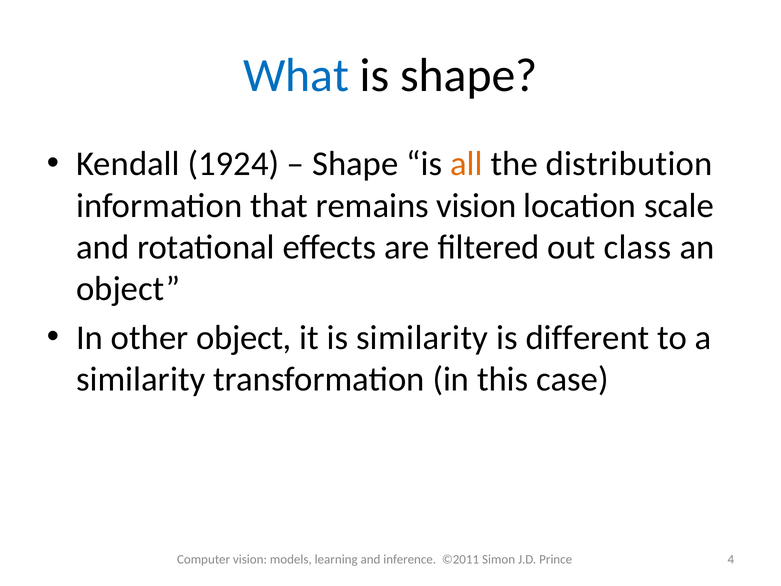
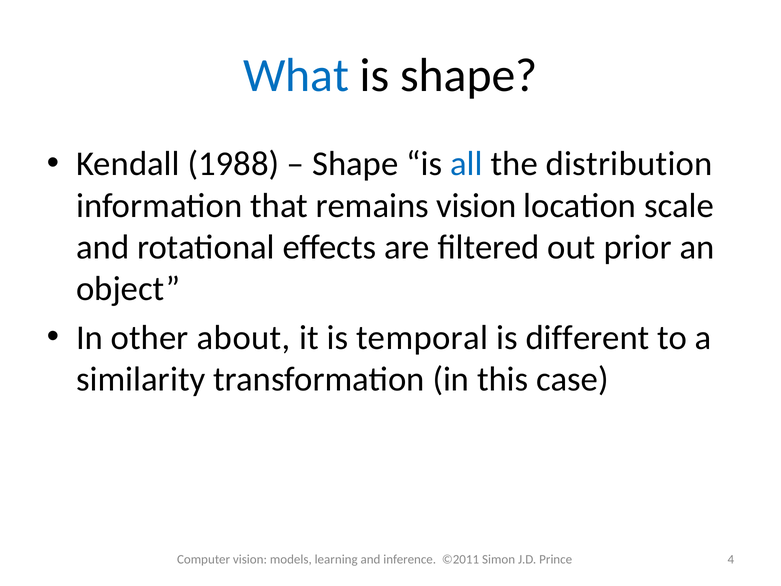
1924: 1924 -> 1988 (233, 164)
all colour: orange -> blue (467, 164)
class: class -> prior (638, 247)
other object: object -> about (244, 337)
is similarity: similarity -> temporal (422, 337)
